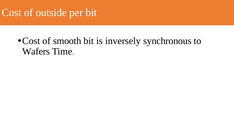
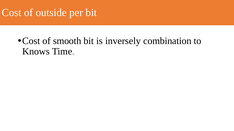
synchronous: synchronous -> combination (167, 41)
Wafers: Wafers -> Knows (36, 52)
